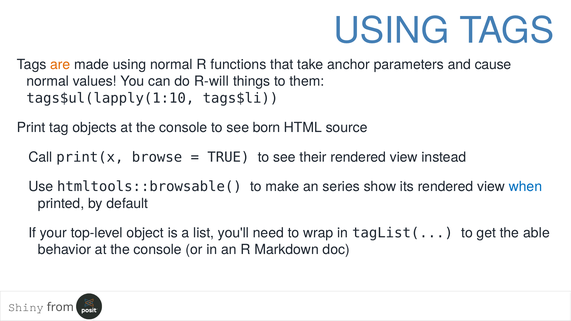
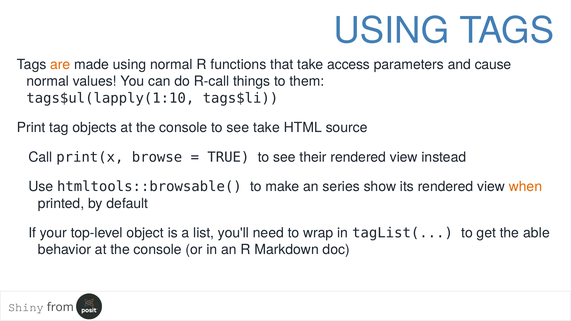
anchor: anchor -> access (349, 65)
R-will: R-will -> R-call (212, 81)
see born: born -> take (266, 128)
when colour: blue -> orange (525, 187)
